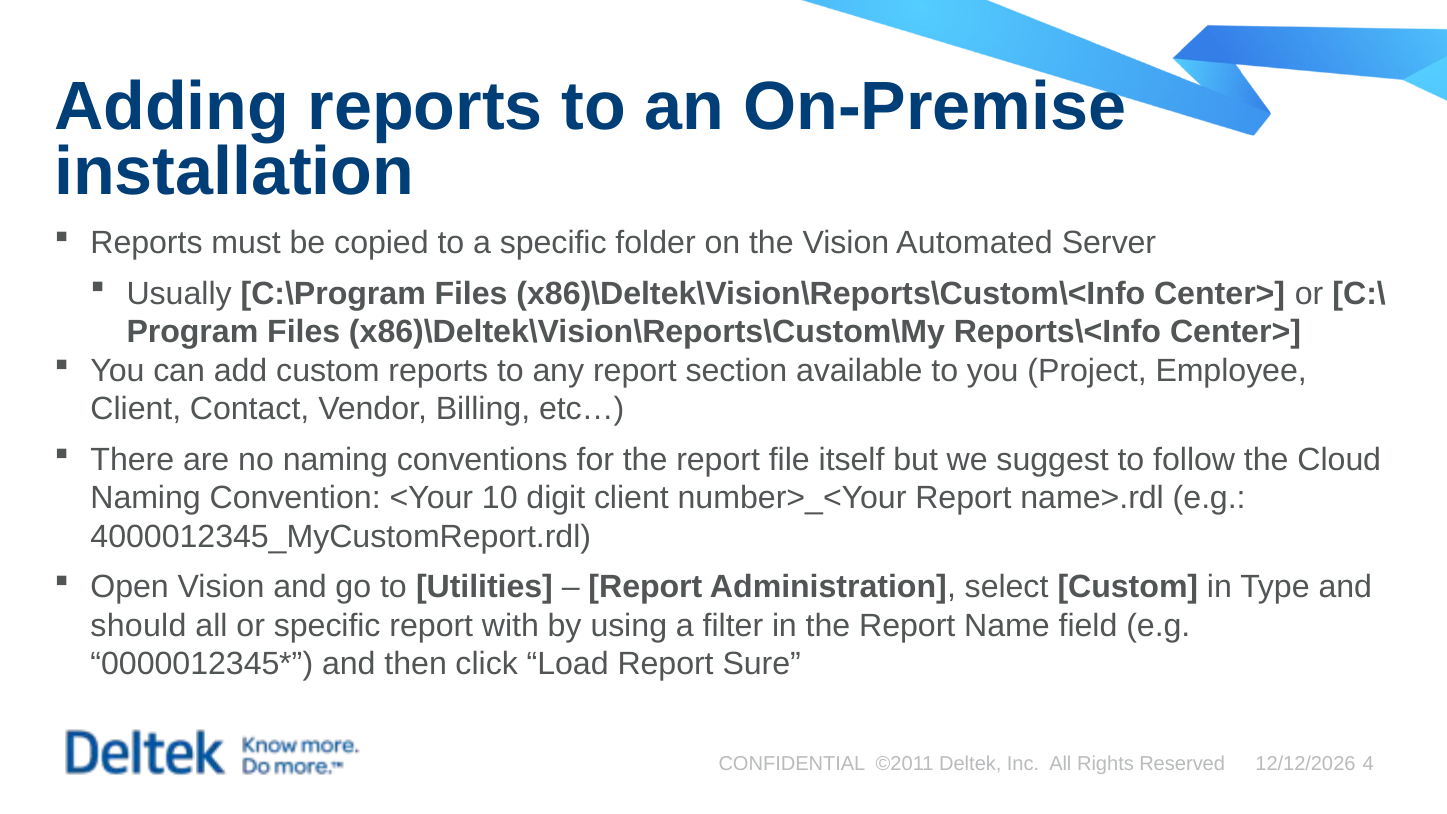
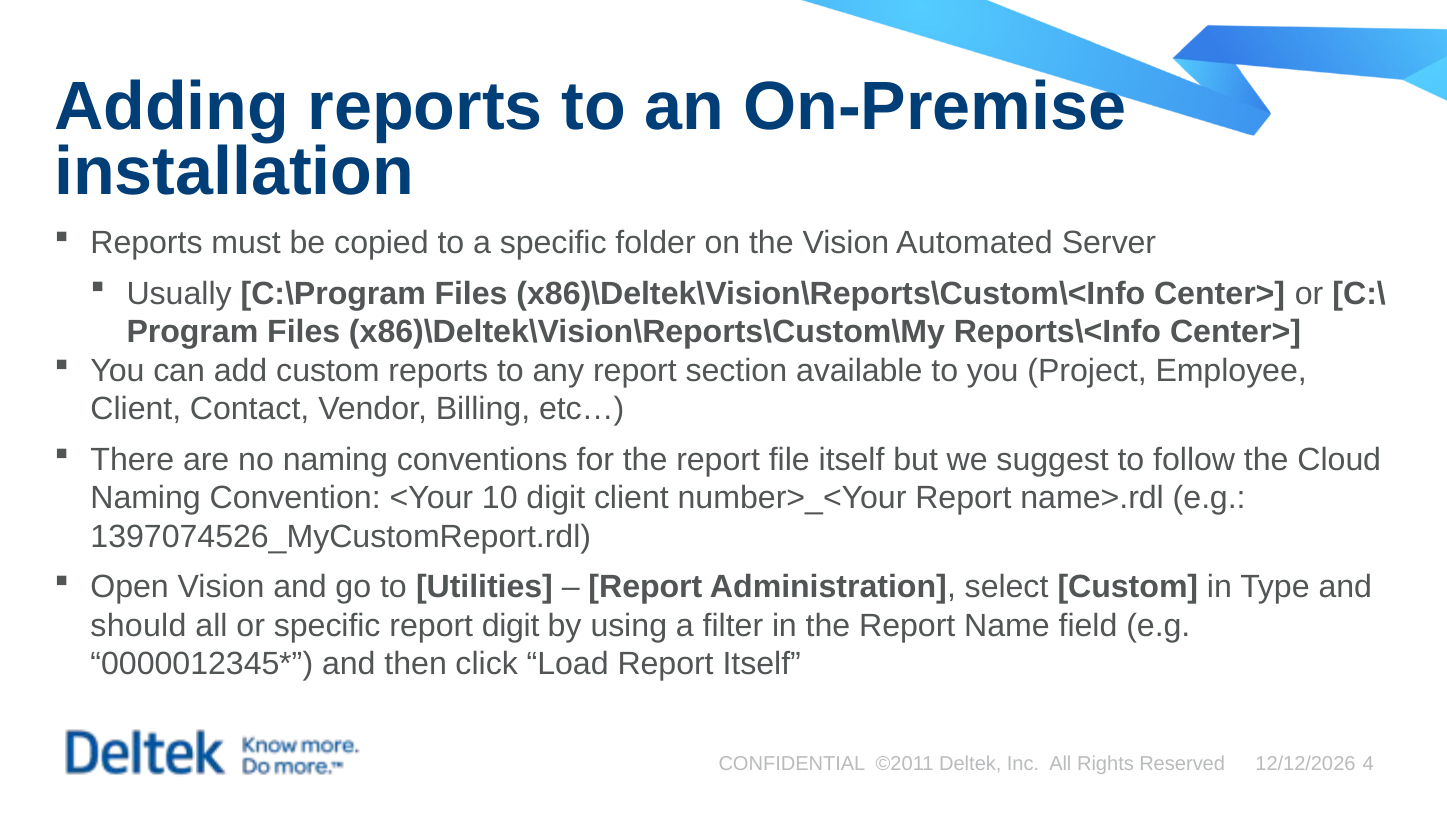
4000012345_MyCustomReport.rdl: 4000012345_MyCustomReport.rdl -> 1397074526_MyCustomReport.rdl (341, 537)
report with: with -> digit (511, 626)
Report Sure: Sure -> Itself (762, 664)
